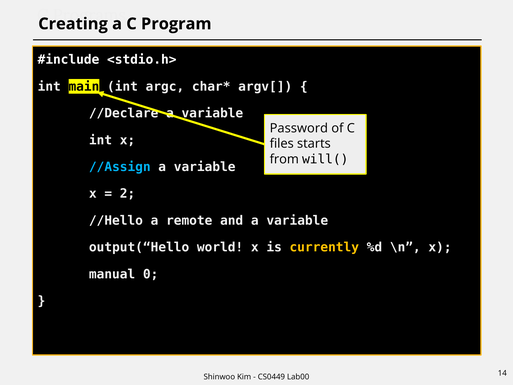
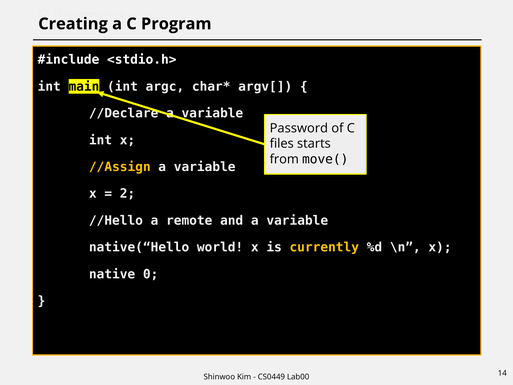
will(: will( -> move( (325, 159)
//Assign colour: light blue -> yellow (120, 167)
output(“Hello: output(“Hello -> native(“Hello (139, 247)
manual: manual -> native (112, 274)
